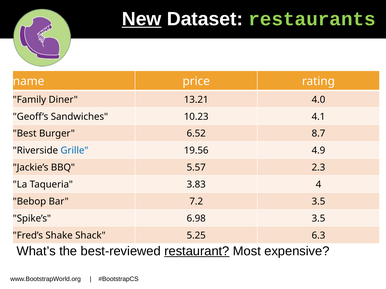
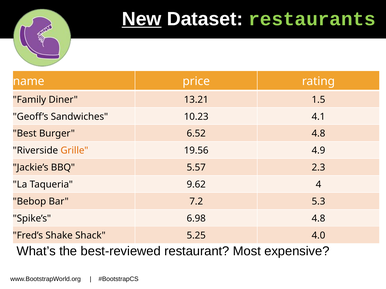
4.0: 4.0 -> 1.5 (318, 100)
6.52 8.7: 8.7 -> 4.8 (318, 134)
Grille colour: blue -> orange (74, 151)
3.83: 3.83 -> 9.62 (196, 185)
7.2 3.5: 3.5 -> 5.3 (318, 202)
6.98 3.5: 3.5 -> 4.8 (318, 219)
6.3: 6.3 -> 4.0 (318, 236)
restaurant underline: present -> none (197, 252)
